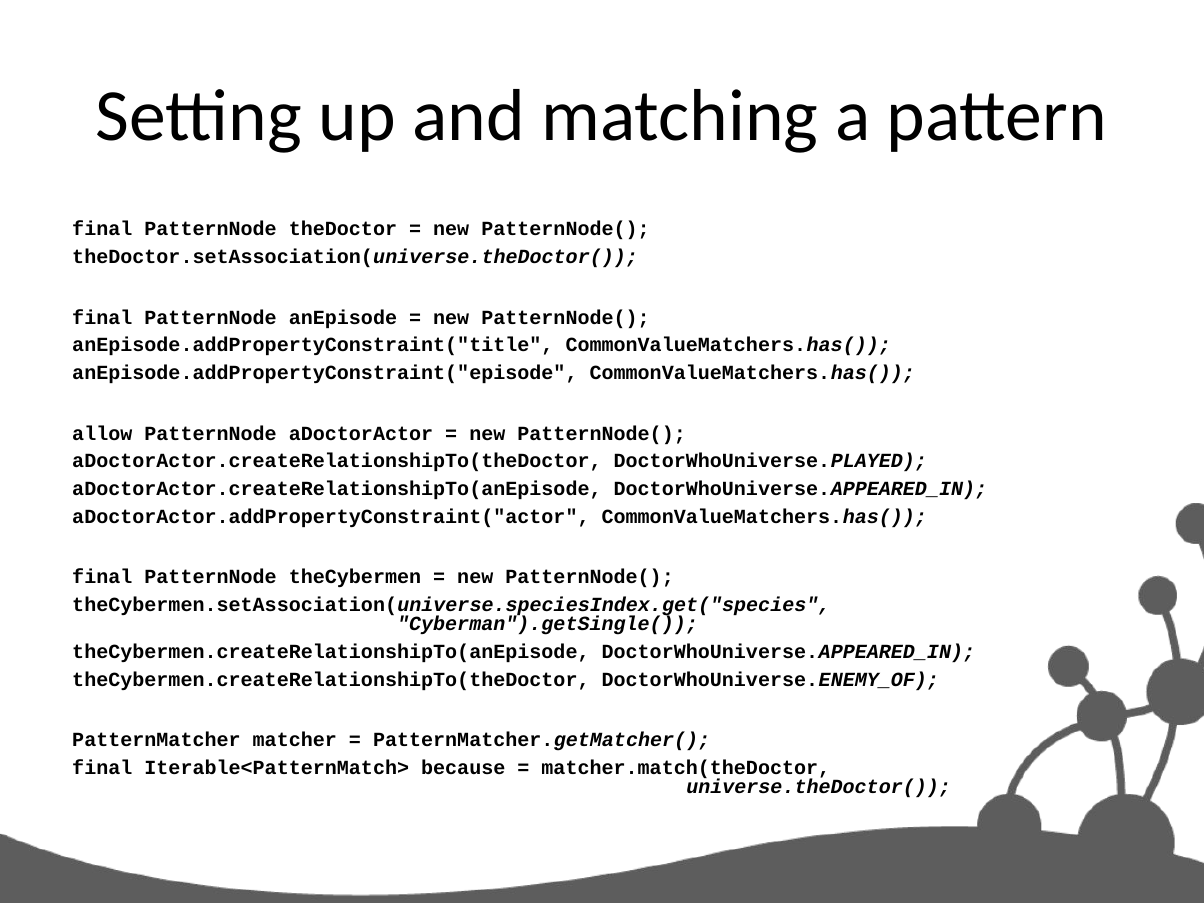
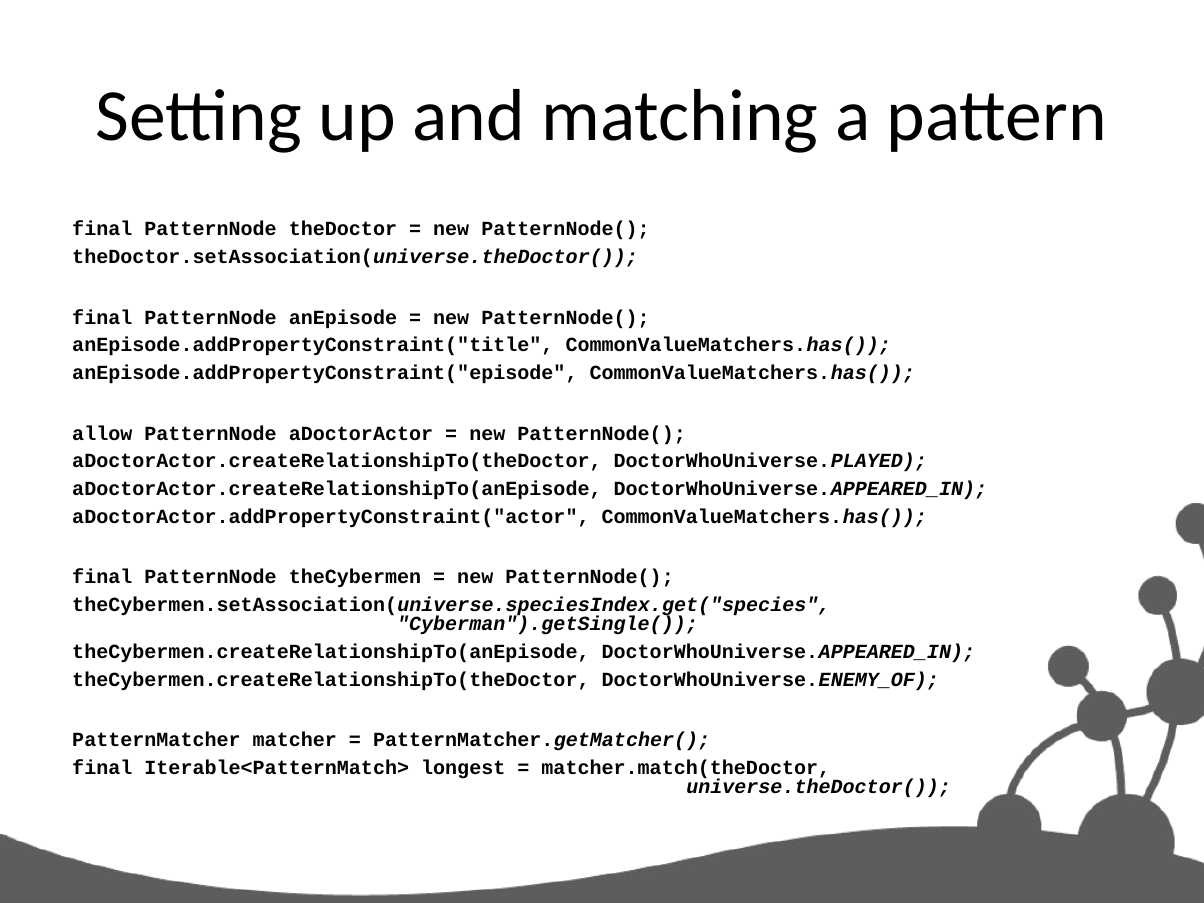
because: because -> longest (463, 768)
